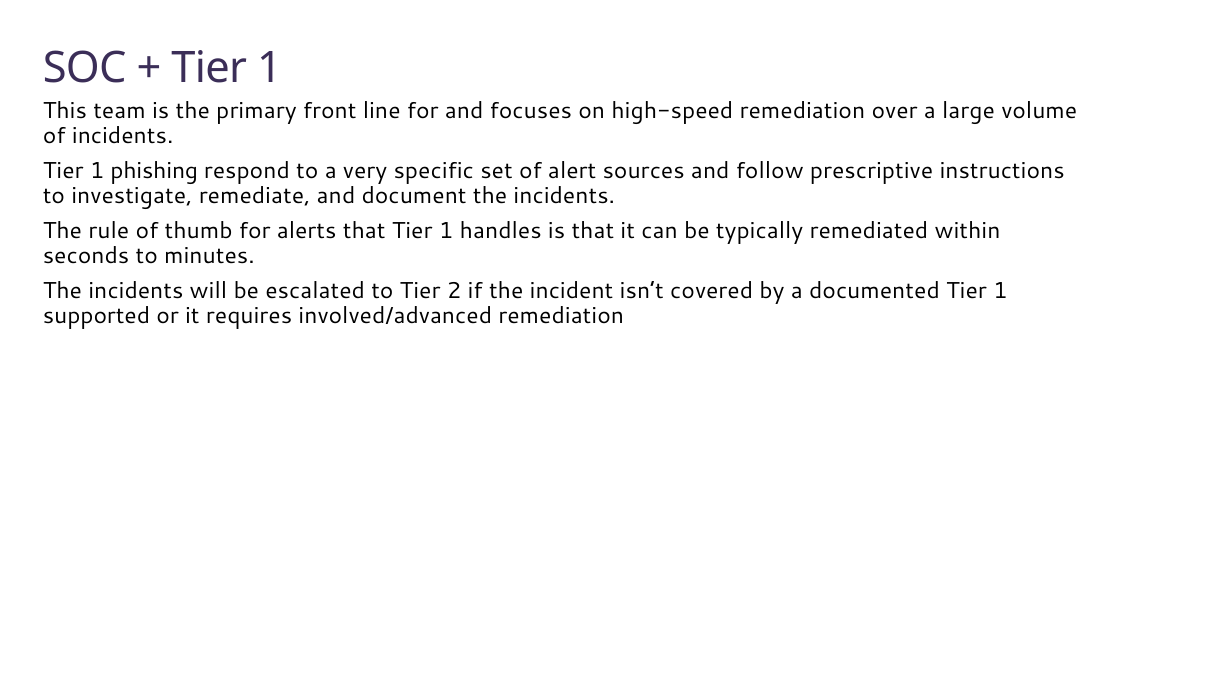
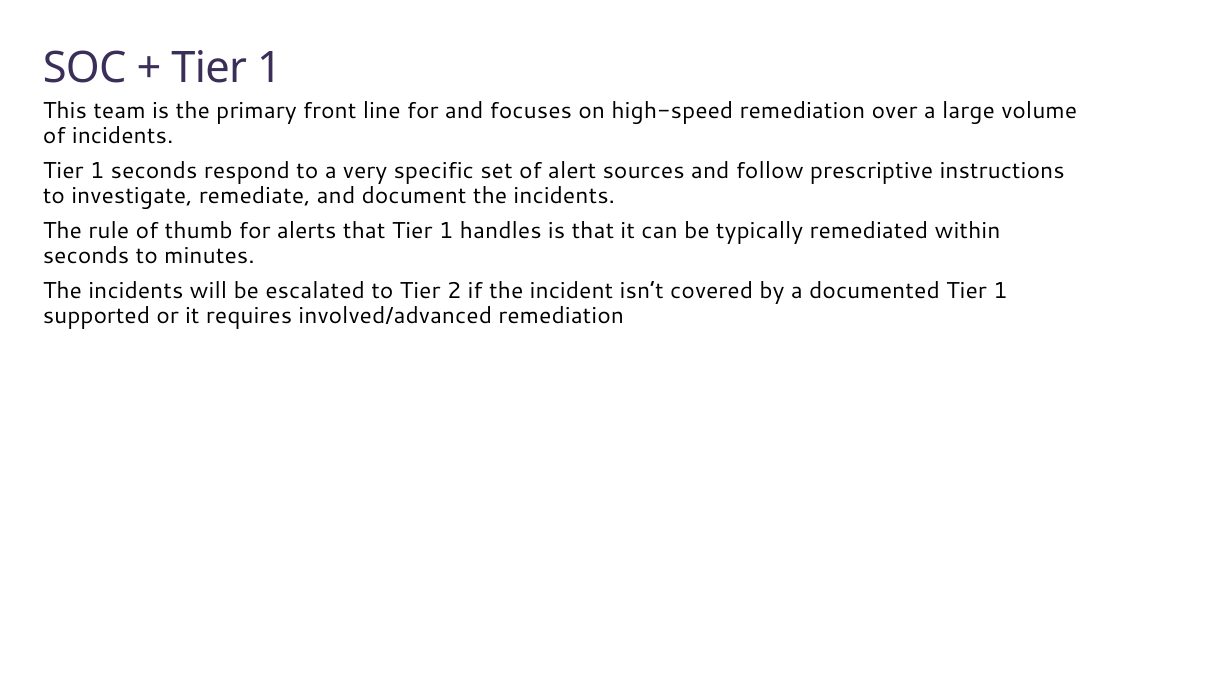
1 phishing: phishing -> seconds (154, 171)
